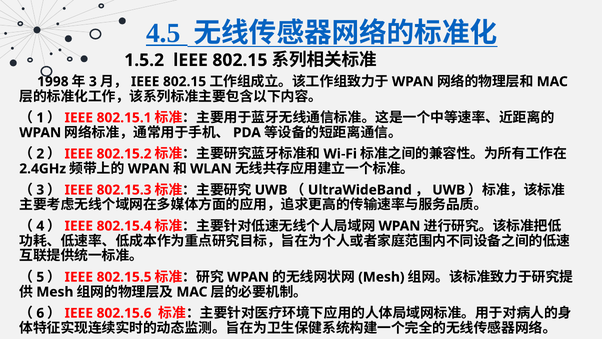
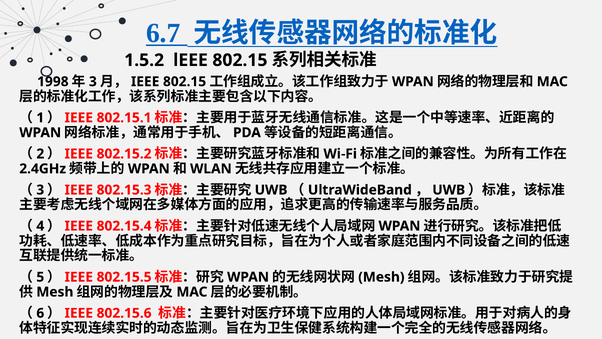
4.5: 4.5 -> 6.7 (163, 33)
